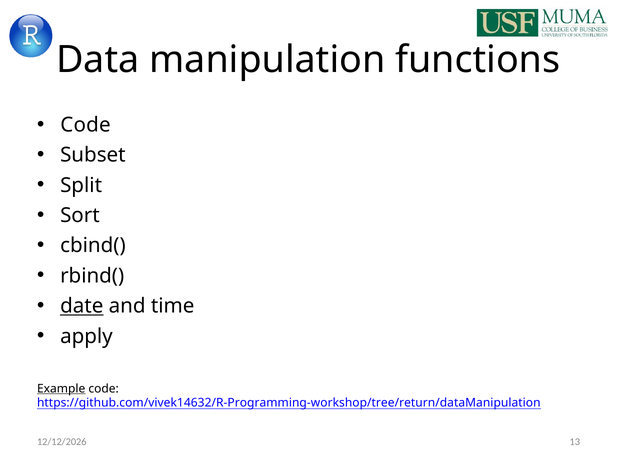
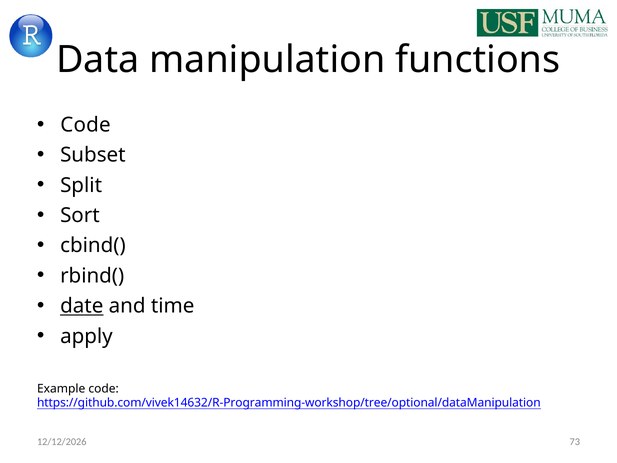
Example underline: present -> none (61, 388)
https://github.com/vivek14632/R-Programming-workshop/tree/return/dataManipulation: https://github.com/vivek14632/R-Programming-workshop/tree/return/dataManipulation -> https://github.com/vivek14632/R-Programming-workshop/tree/optional/dataManipulation (289, 403)
13: 13 -> 73 (575, 442)
